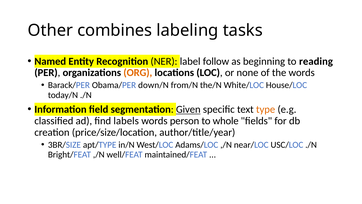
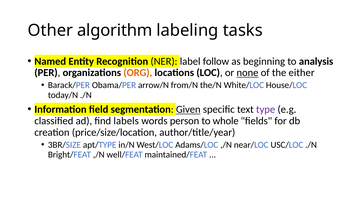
combines: combines -> algorithm (115, 30)
reading: reading -> analysis (316, 61)
none underline: none -> present (247, 73)
the words: words -> either (302, 73)
down/N: down/N -> arrow/N (154, 85)
type colour: orange -> purple (266, 109)
